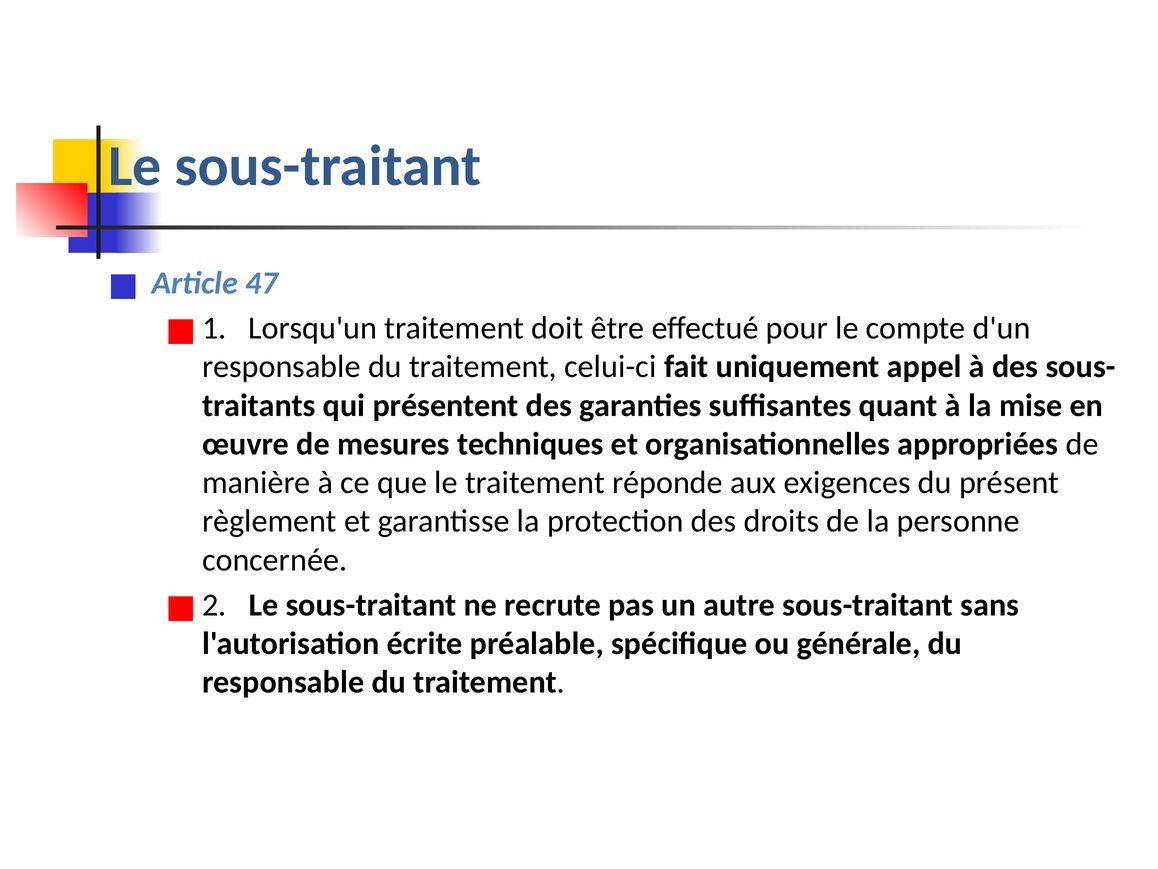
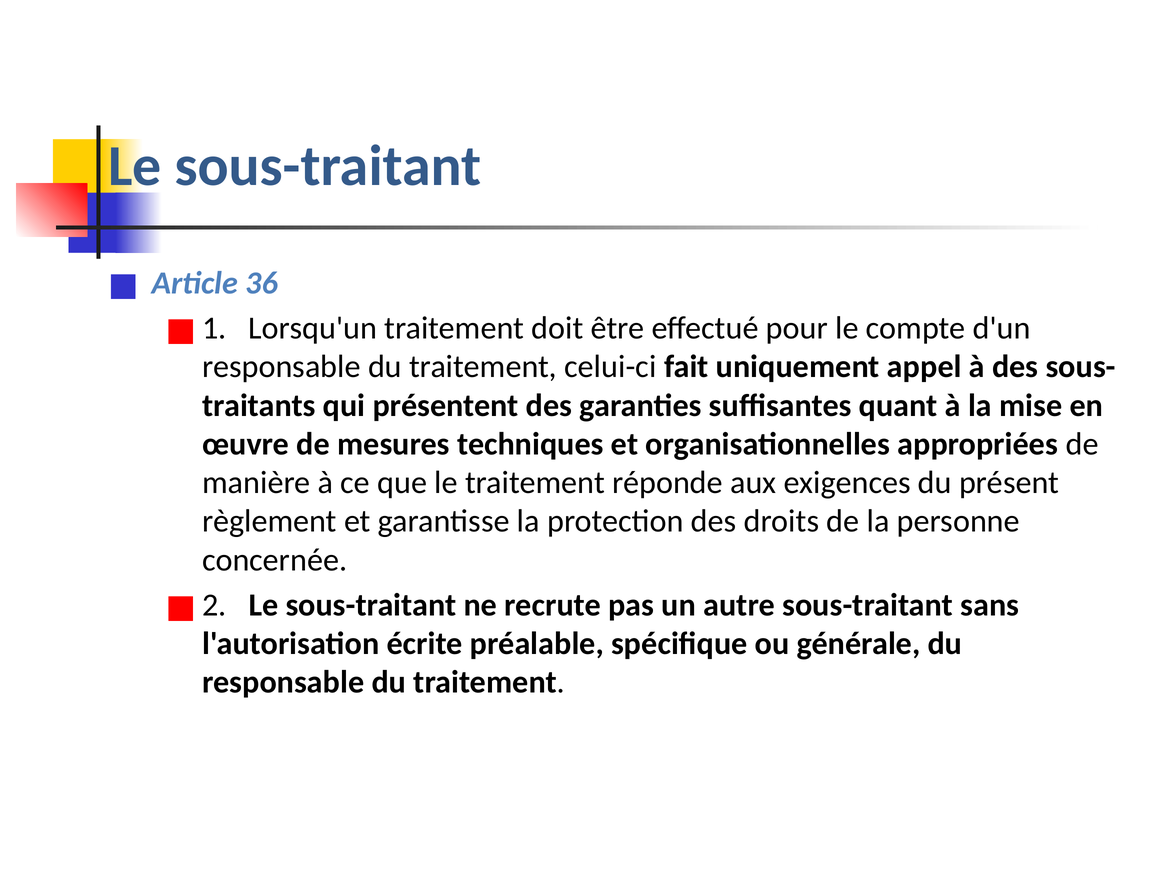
47: 47 -> 36 (262, 283)
